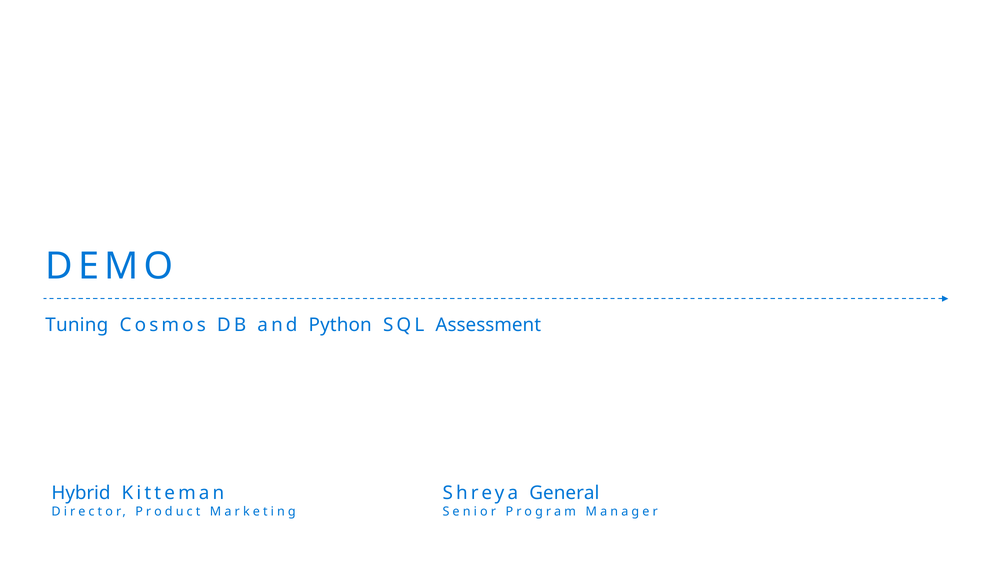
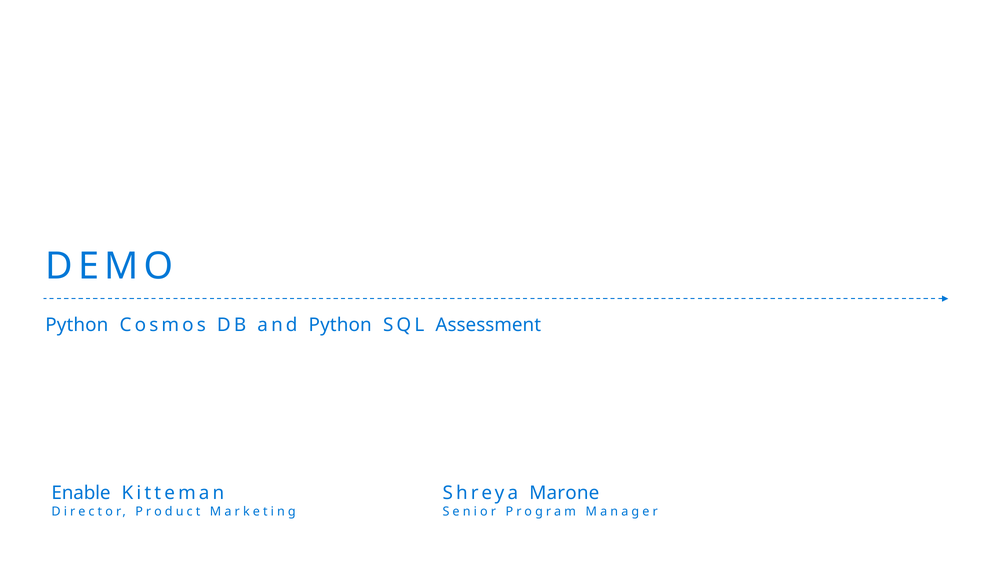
Tuning: Tuning -> Python (77, 325)
Hybrid: Hybrid -> Enable (81, 493)
General: General -> Marone (564, 493)
